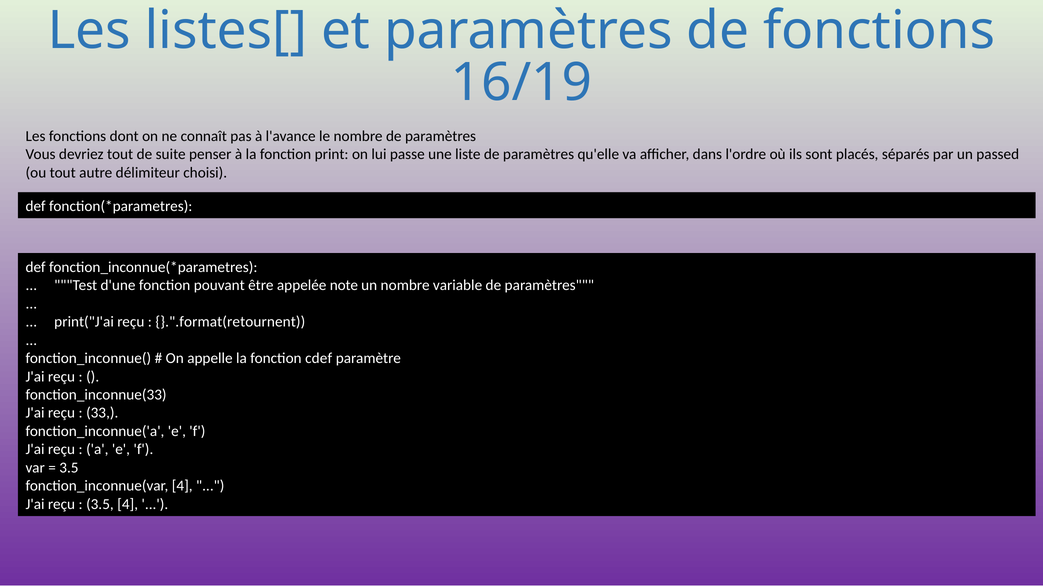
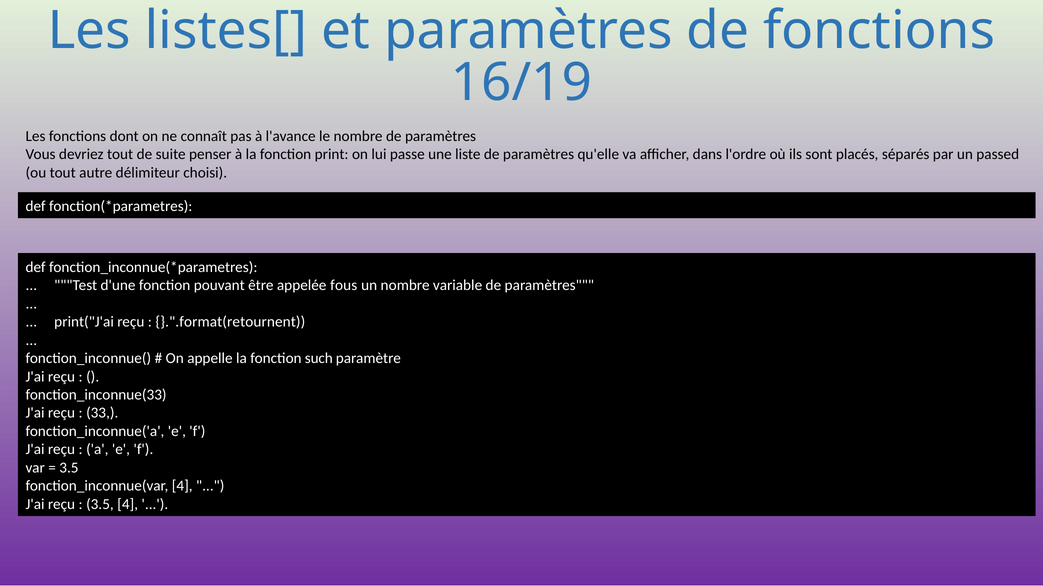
note: note -> fous (344, 286)
cdef: cdef -> such (319, 359)
